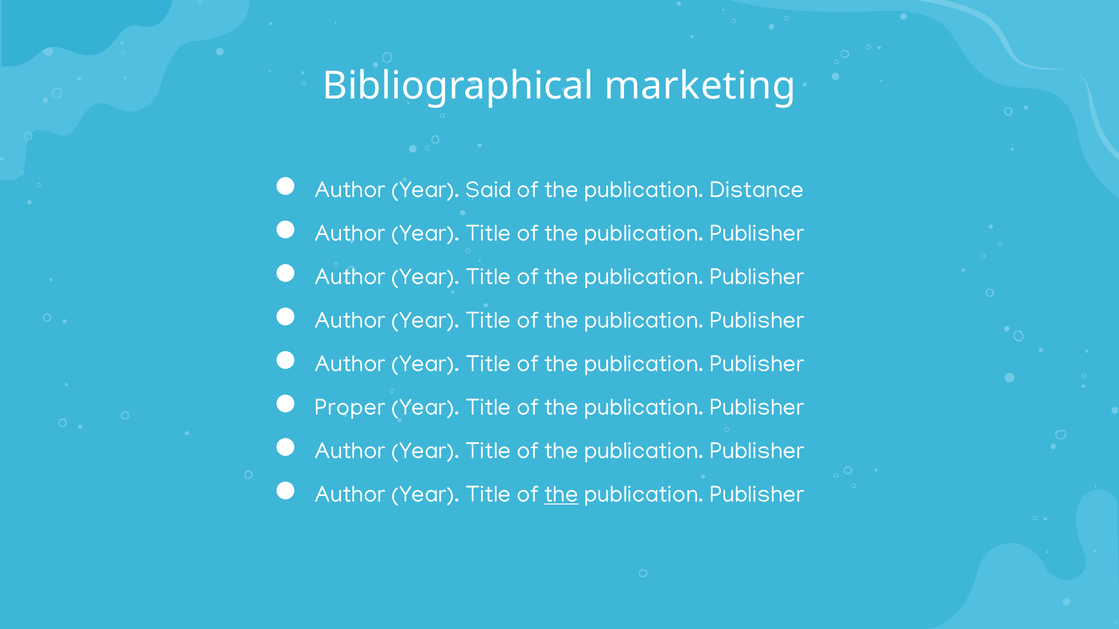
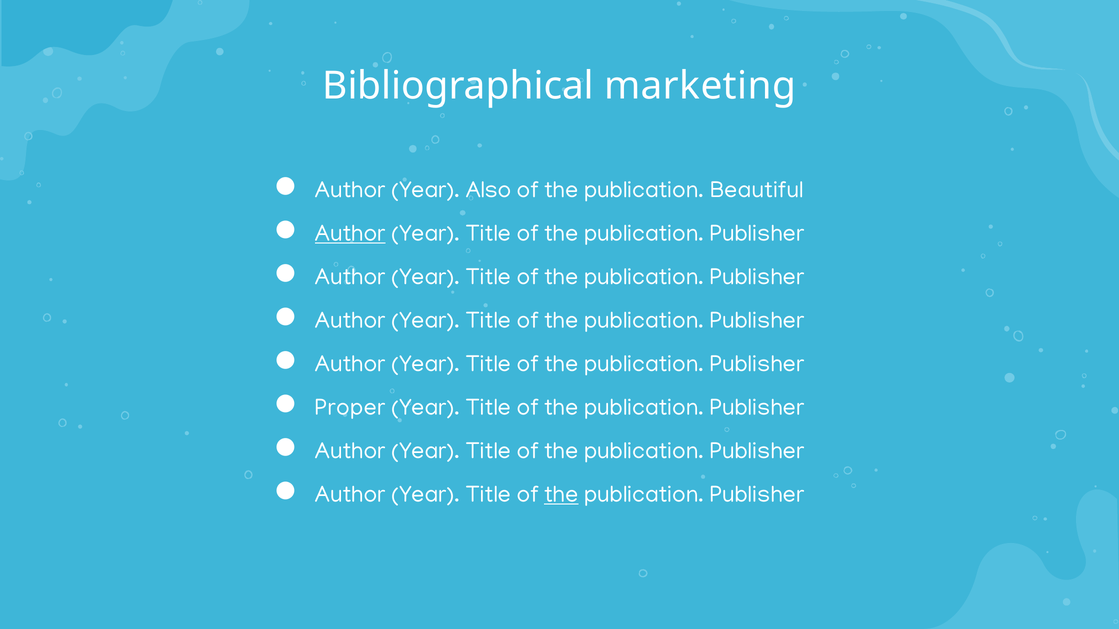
Said: Said -> Also (489, 190)
Distance: Distance -> Beautiful (757, 190)
Author underline: none -> present (350, 233)
